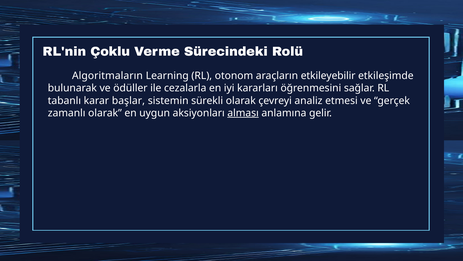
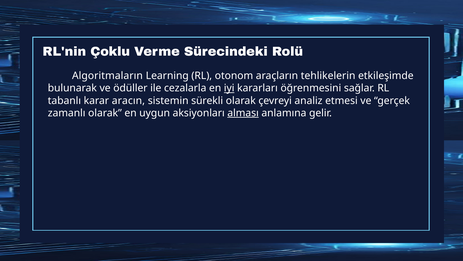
etkileyebilir: etkileyebilir -> tehlikelerin (328, 76)
iyi underline: none -> present (229, 88)
başlar: başlar -> aracın (128, 100)
